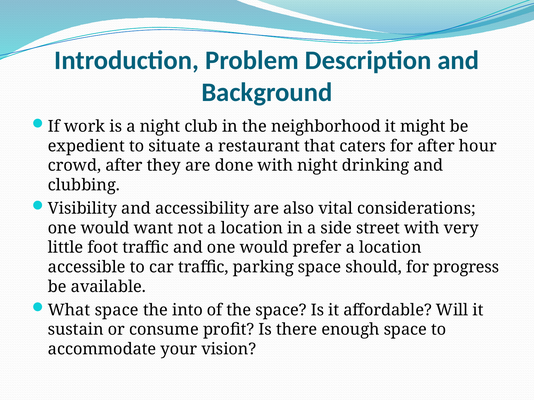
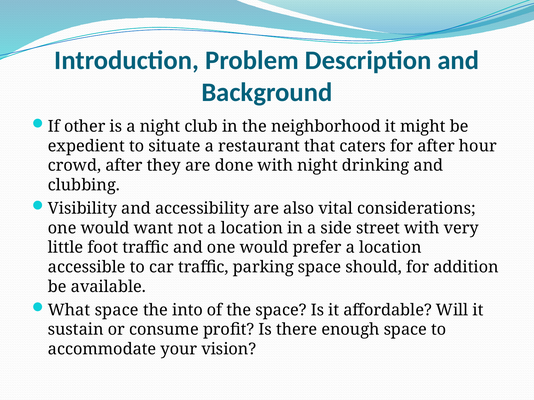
work: work -> other (85, 127)
progress: progress -> addition (466, 267)
